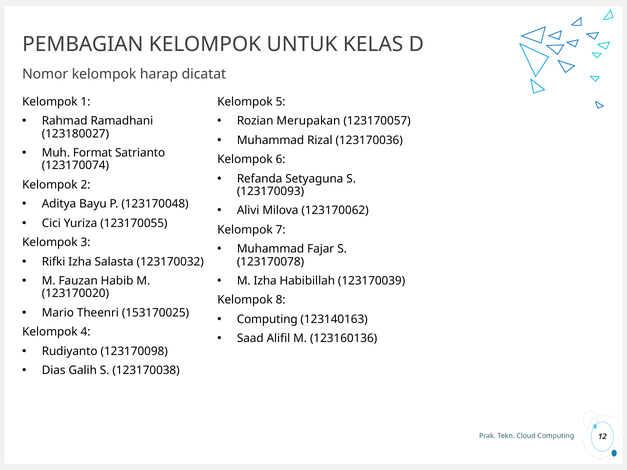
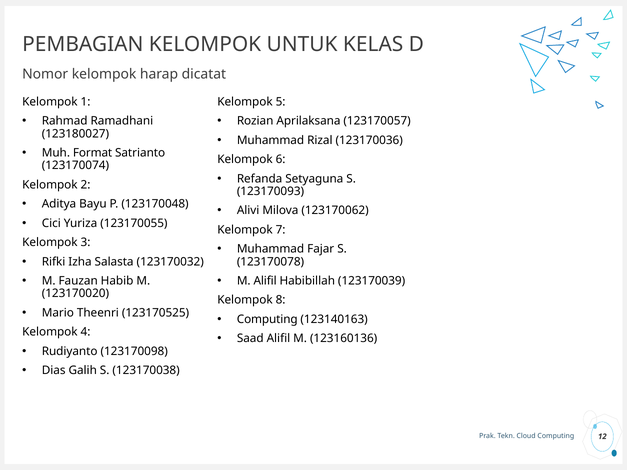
Merupakan: Merupakan -> Aprilaksana (308, 121)
M Izha: Izha -> Alifil (265, 281)
153170025: 153170025 -> 123170525 (156, 313)
